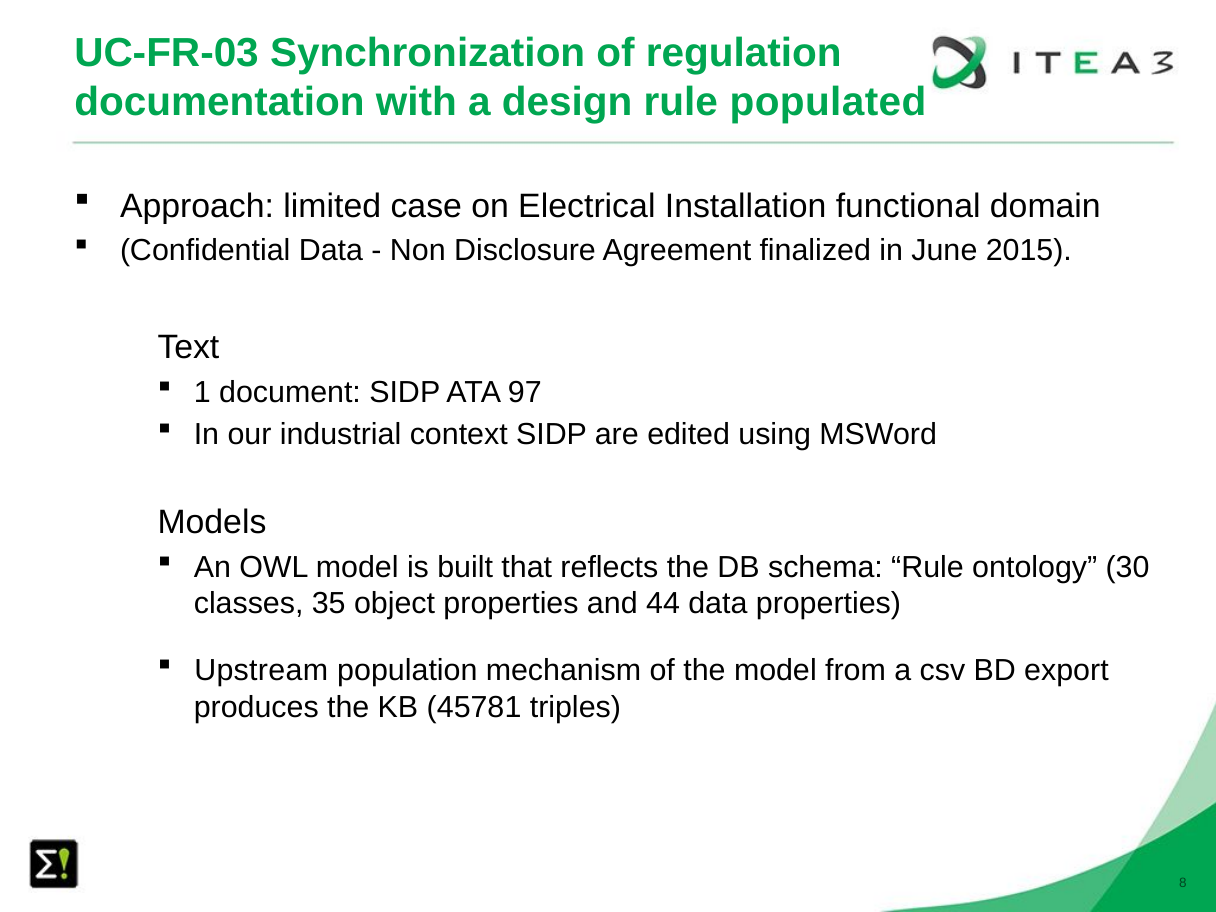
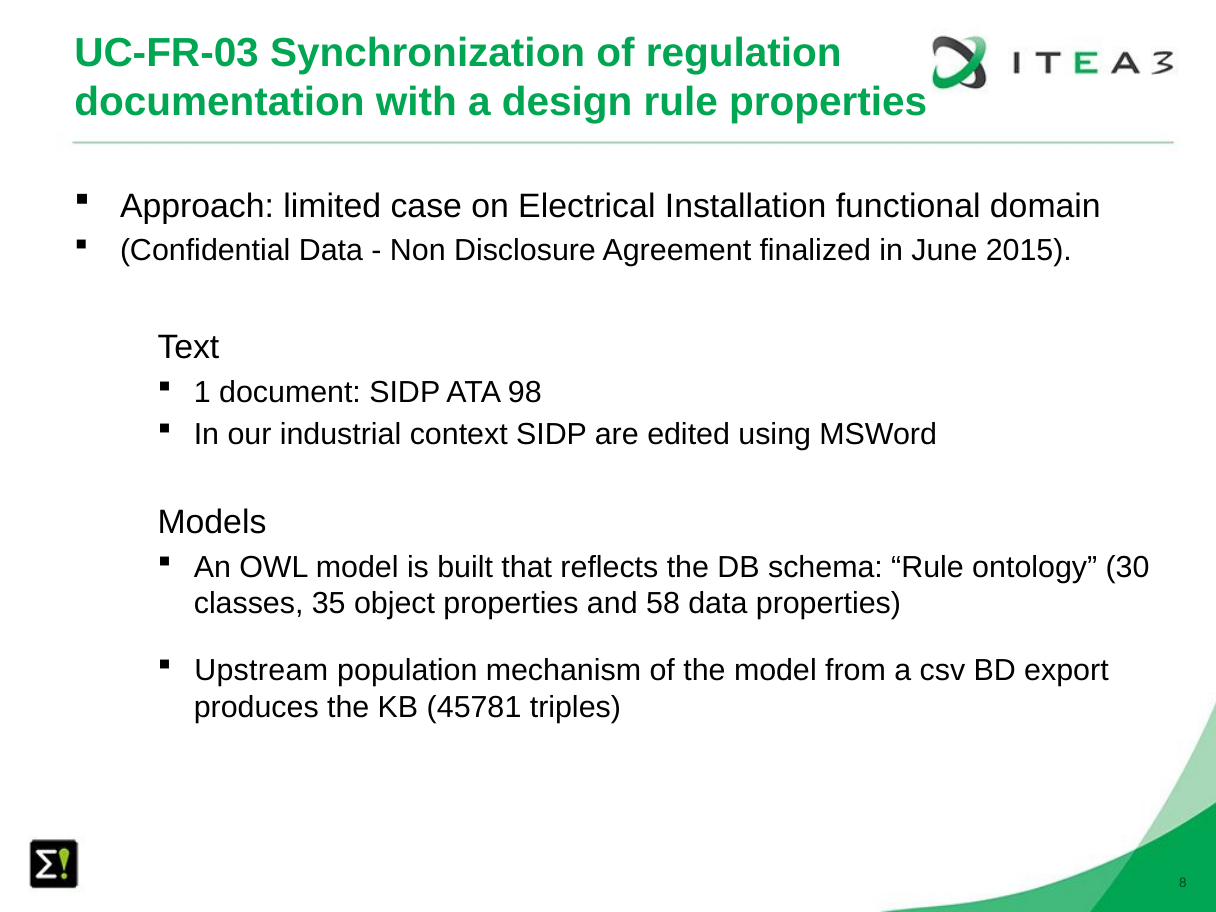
rule populated: populated -> properties (828, 102)
97: 97 -> 98 (525, 392)
44: 44 -> 58 (663, 604)
